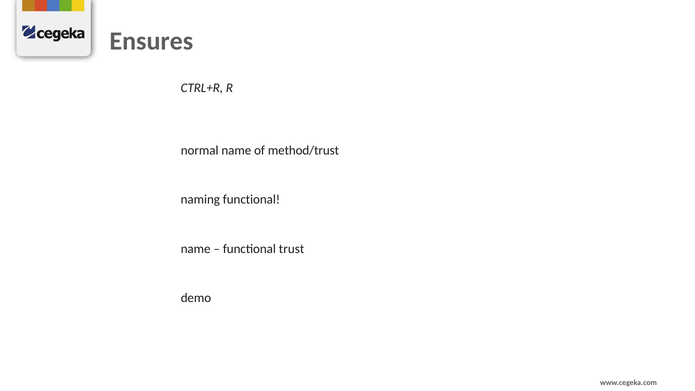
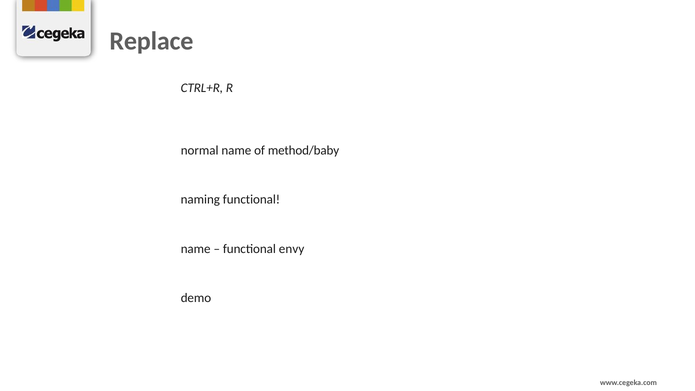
Ensures: Ensures -> Replace (151, 41)
method/trust: method/trust -> method/baby (304, 150)
trust: trust -> envy (292, 249)
